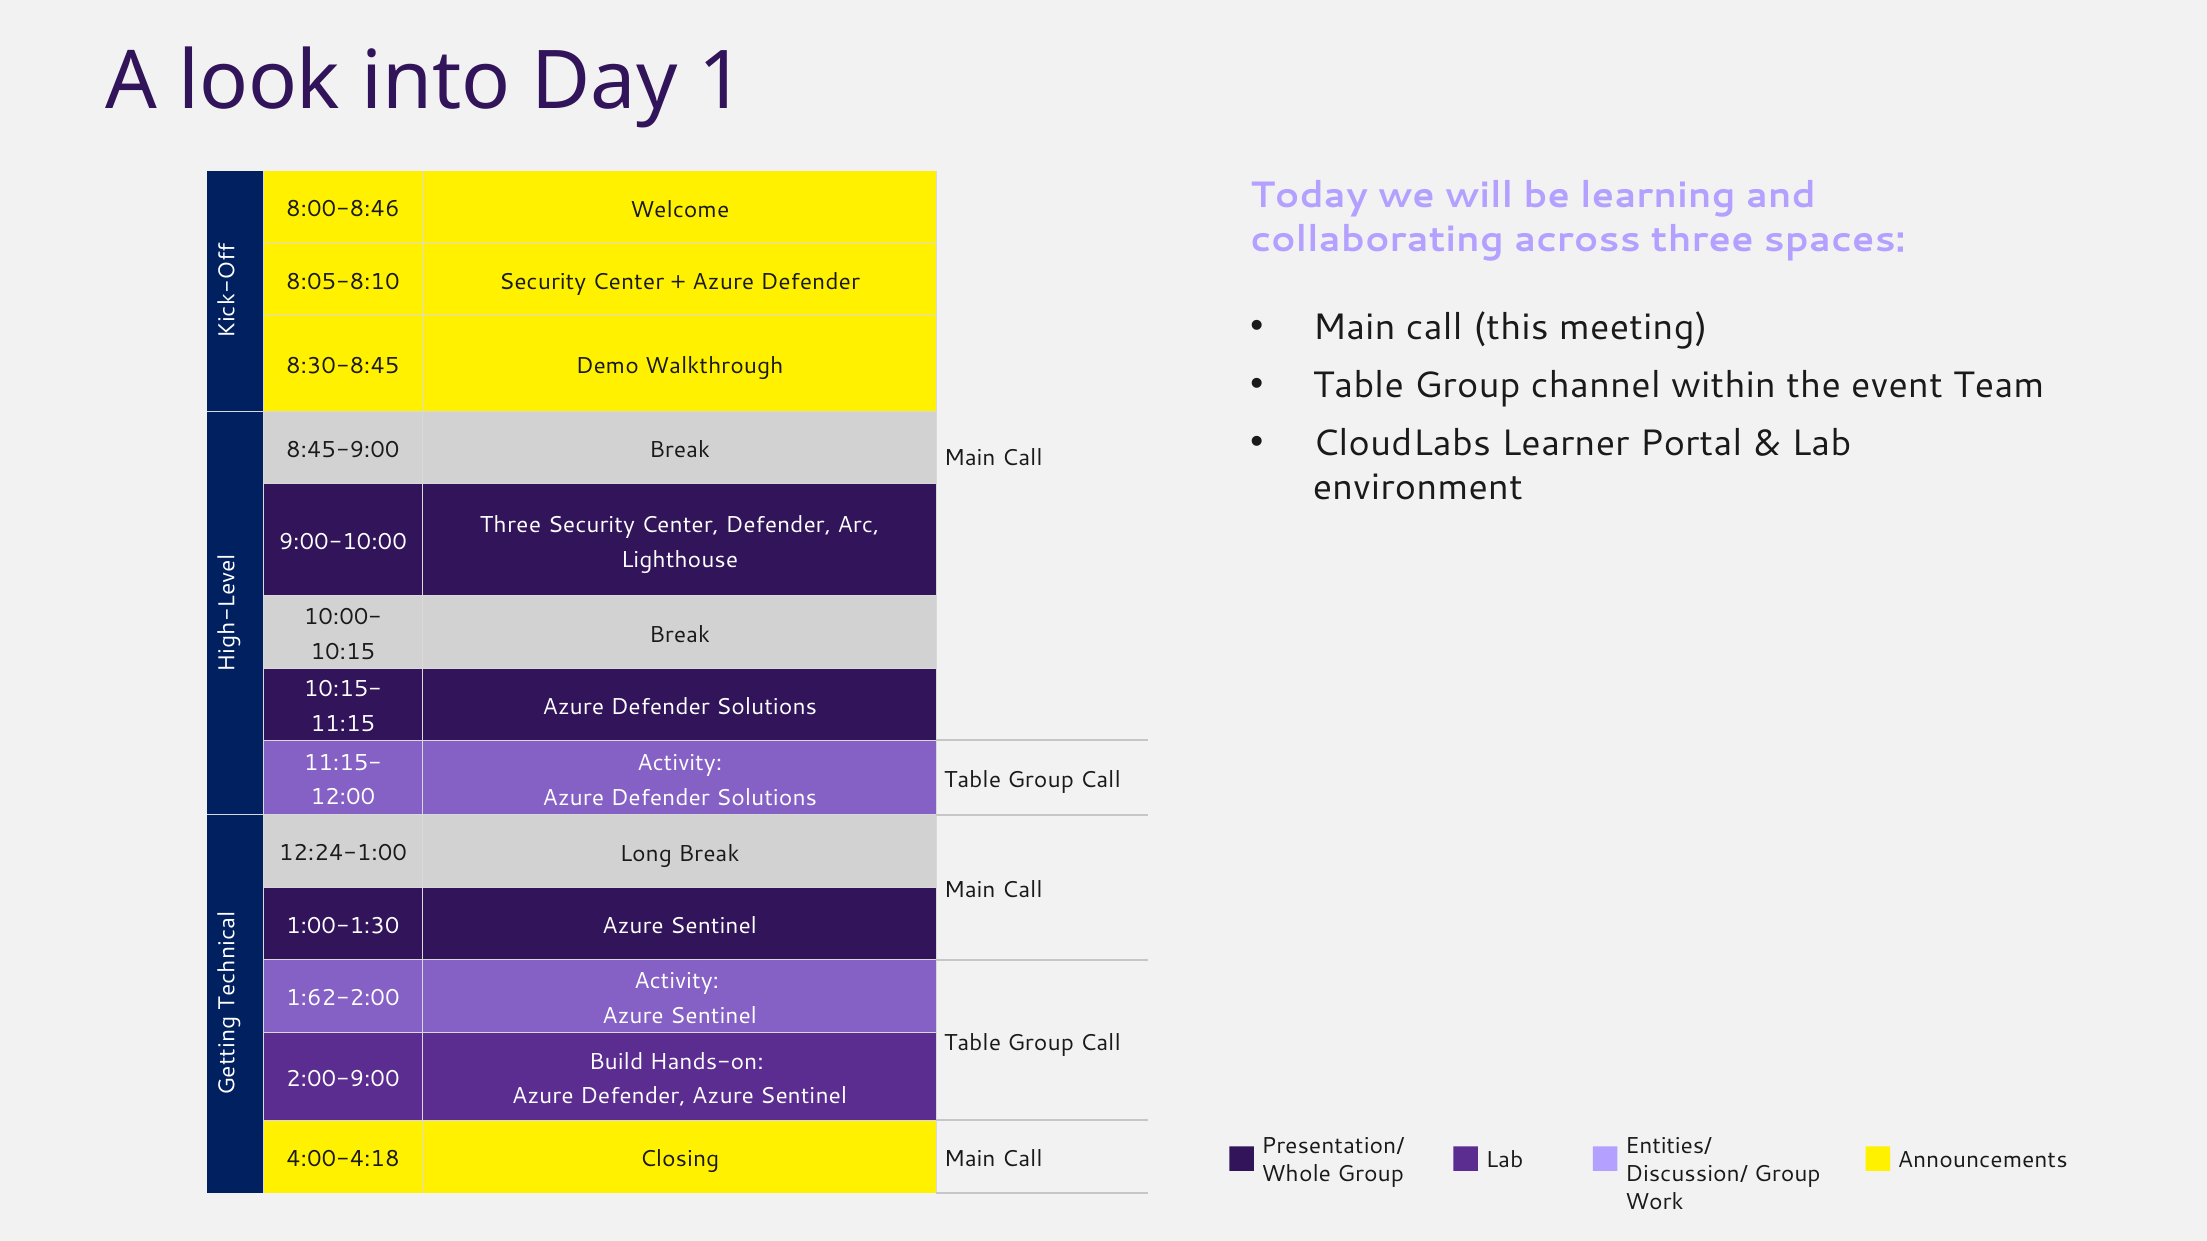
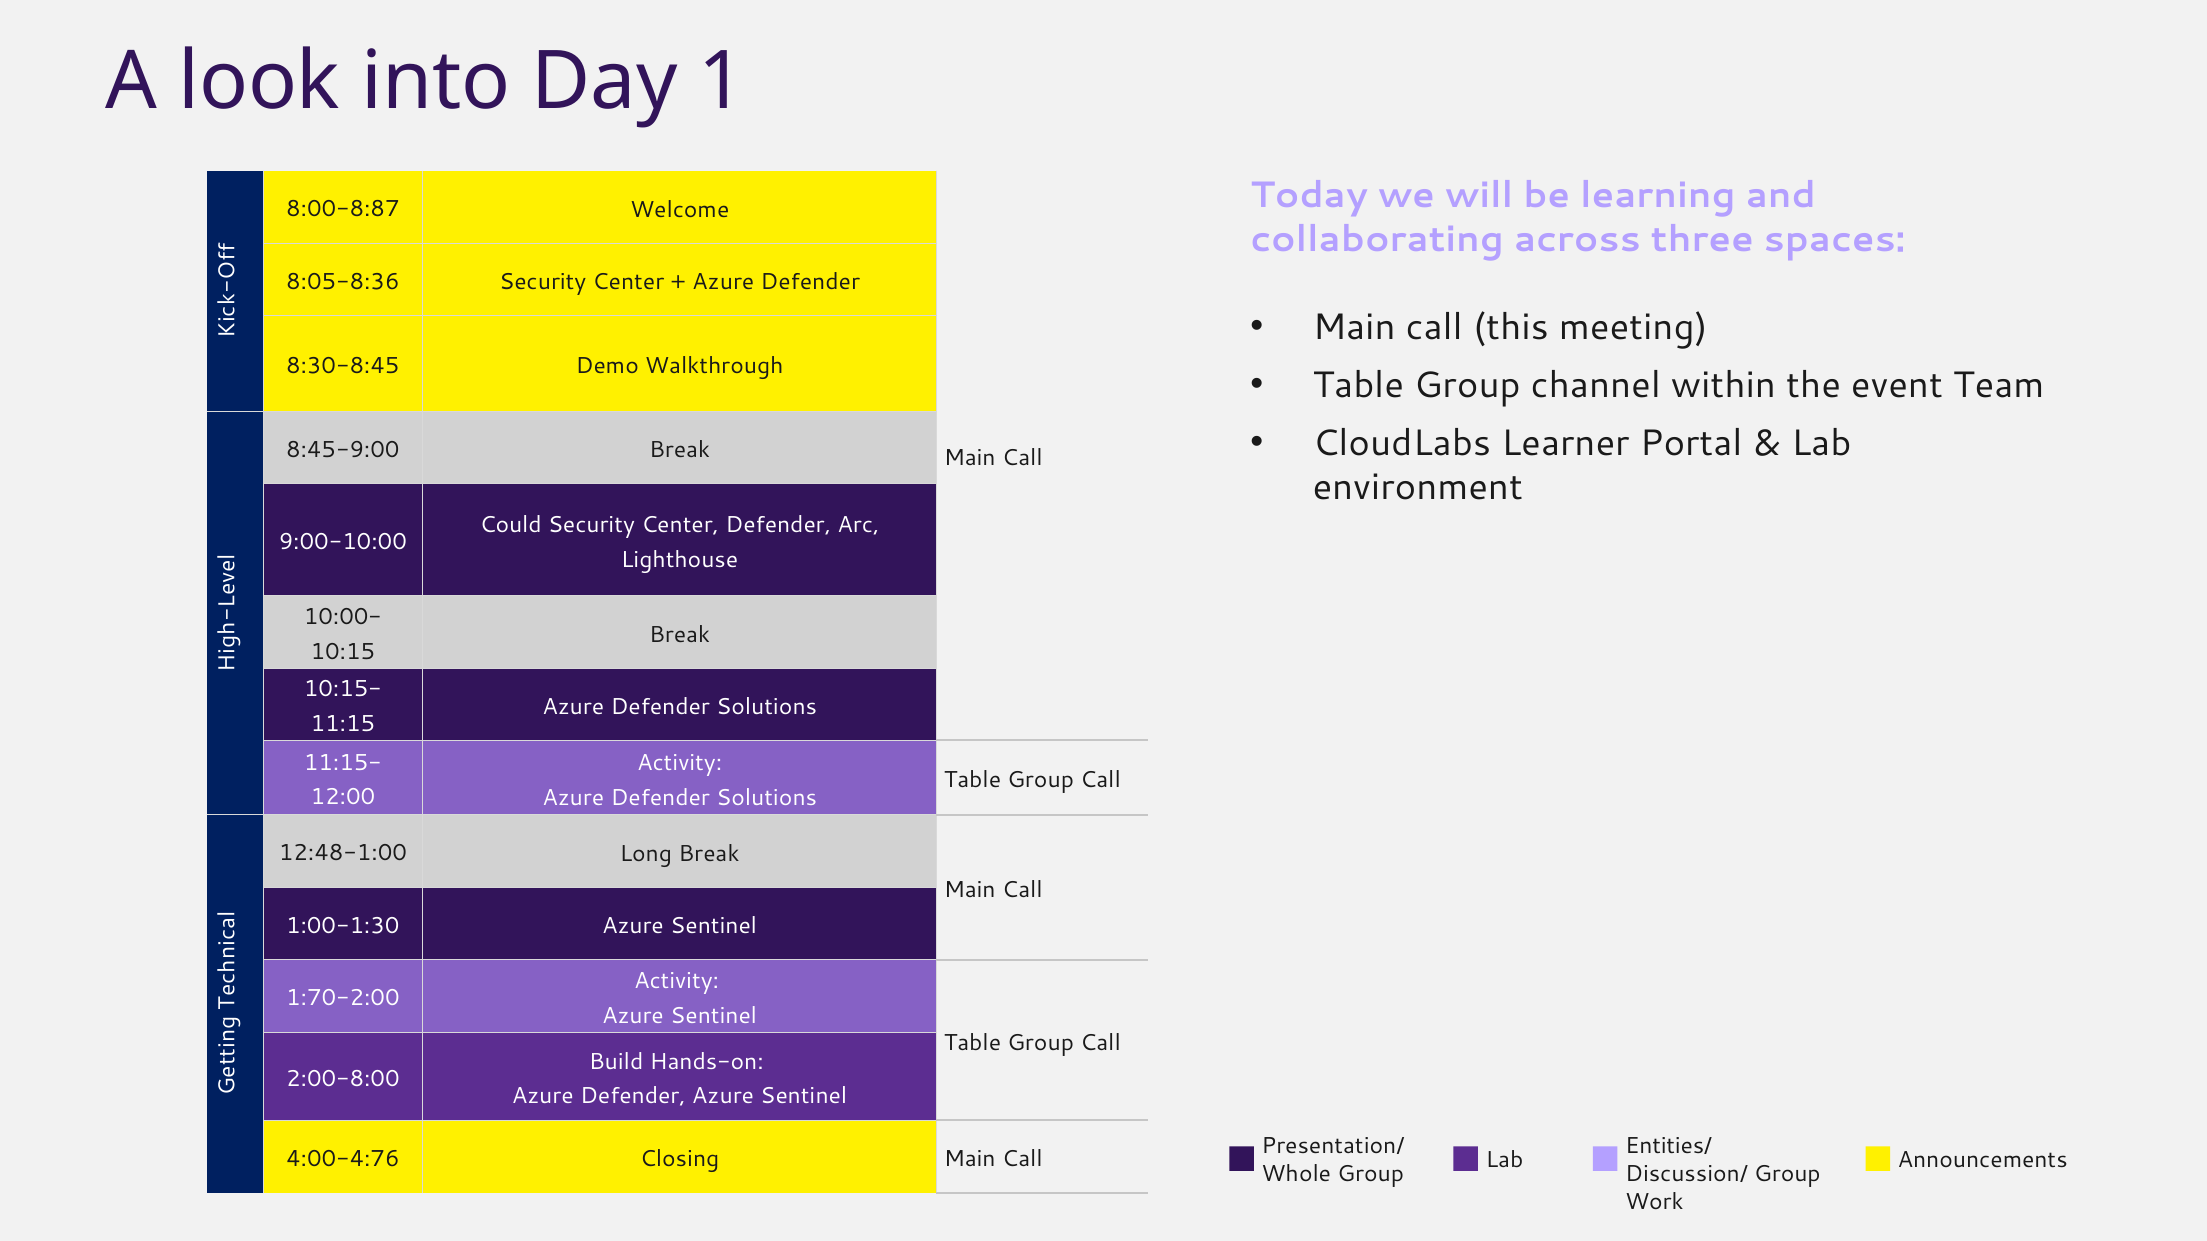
8:00-8:46: 8:00-8:46 -> 8:00-8:87 (343, 209)
8:05-8:10: 8:05-8:10 -> 8:05-8:36 (343, 282)
Three: Three -> Could (511, 525)
12:24-1:00: 12:24-1:00 -> 12:48-1:00 (343, 854)
1:62-2:00: 1:62-2:00 -> 1:70-2:00 (343, 998)
2:00-9:00: 2:00-9:00 -> 2:00-8:00 (343, 1079)
4:00-4:18: 4:00-4:18 -> 4:00-4:76 (343, 1159)
